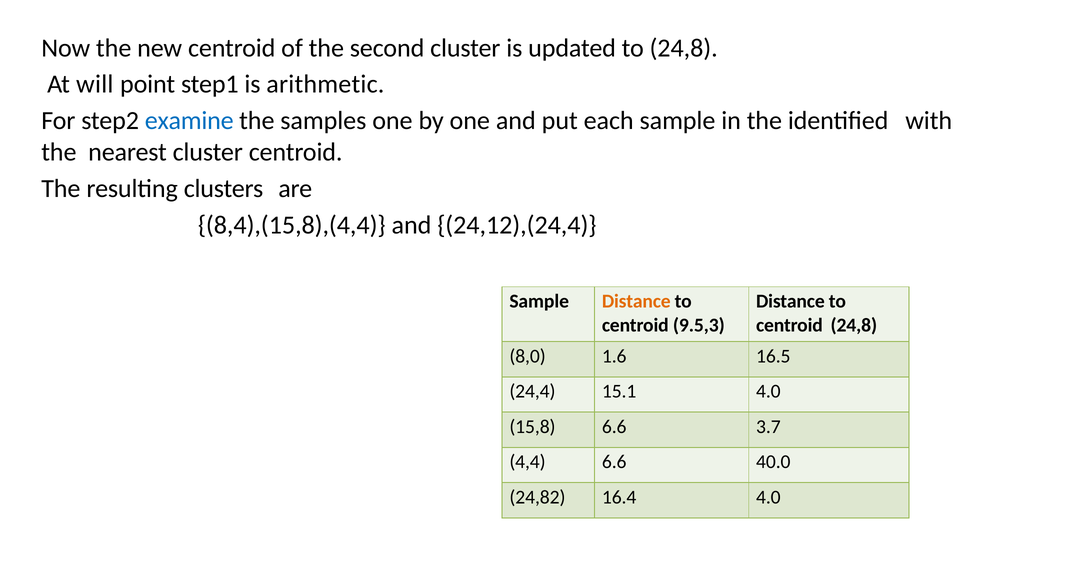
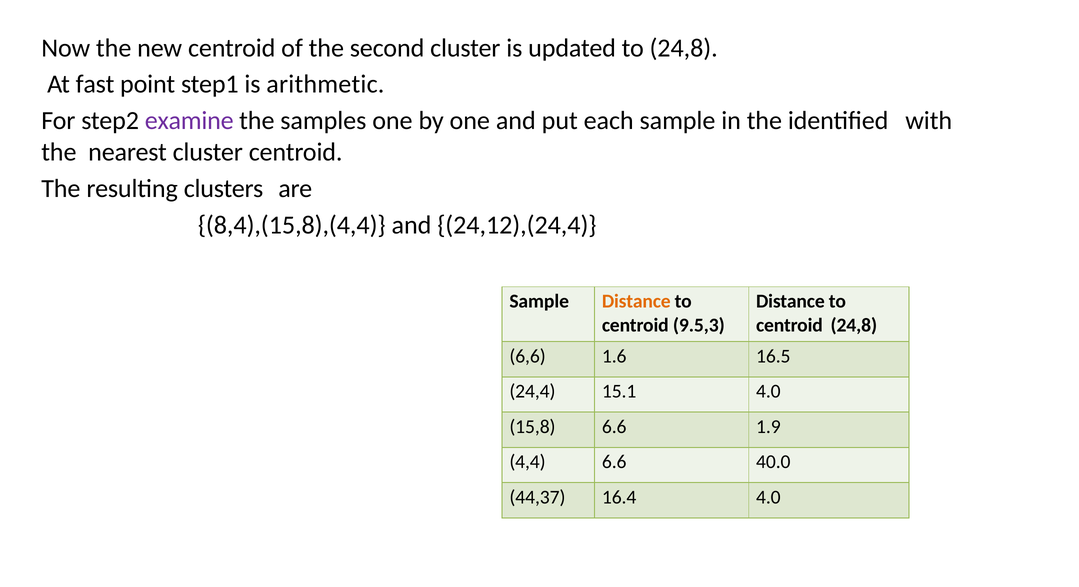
will: will -> fast (95, 84)
examine colour: blue -> purple (189, 121)
8,0: 8,0 -> 6,6 (528, 356)
3.7: 3.7 -> 1.9 (768, 427)
24,82: 24,82 -> 44,37 (537, 497)
